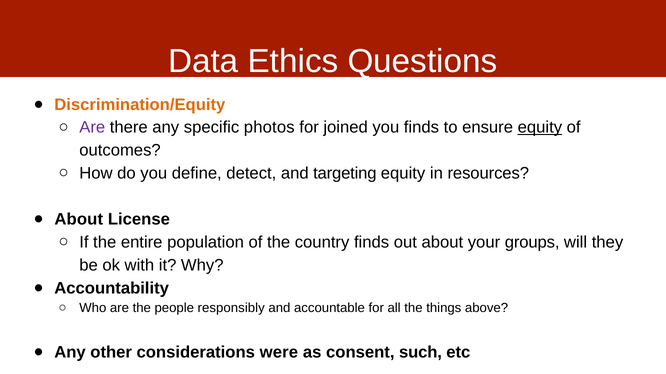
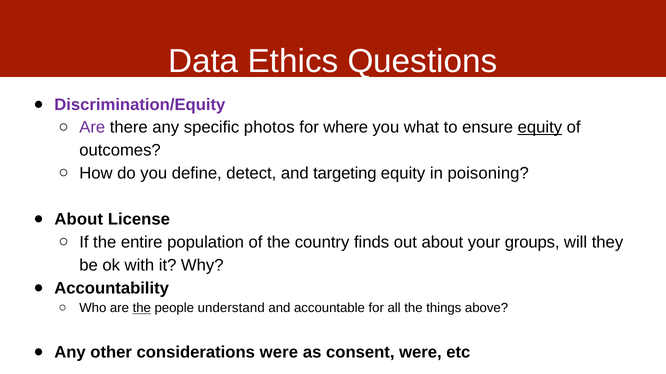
Discrimination/Equity colour: orange -> purple (140, 105)
joined: joined -> where (346, 128)
you finds: finds -> what (421, 128)
resources: resources -> poisoning (488, 174)
the underline: none -> present (142, 309)
responsibly: responsibly -> understand (231, 309)
consent such: such -> were (420, 353)
